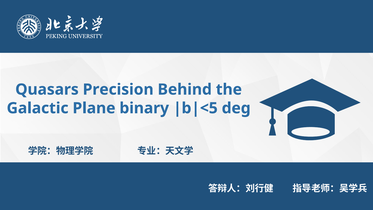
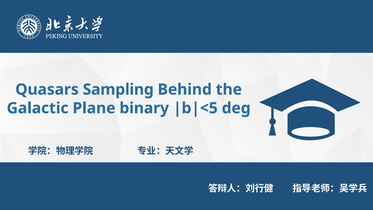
Precision: Precision -> Sampling (118, 89)
